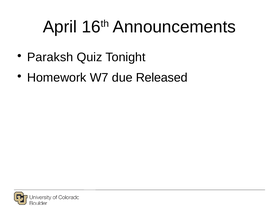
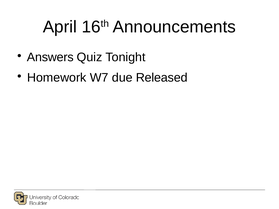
Paraksh: Paraksh -> Answers (50, 57)
